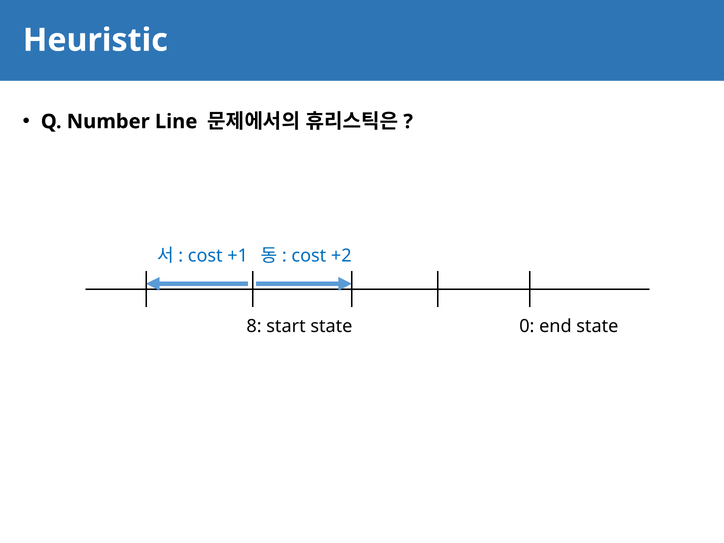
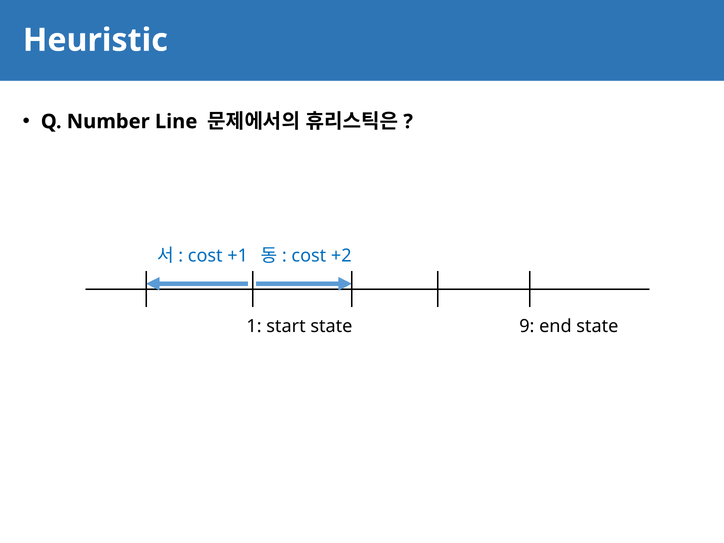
8: 8 -> 1 (254, 326)
0: 0 -> 9 (527, 326)
